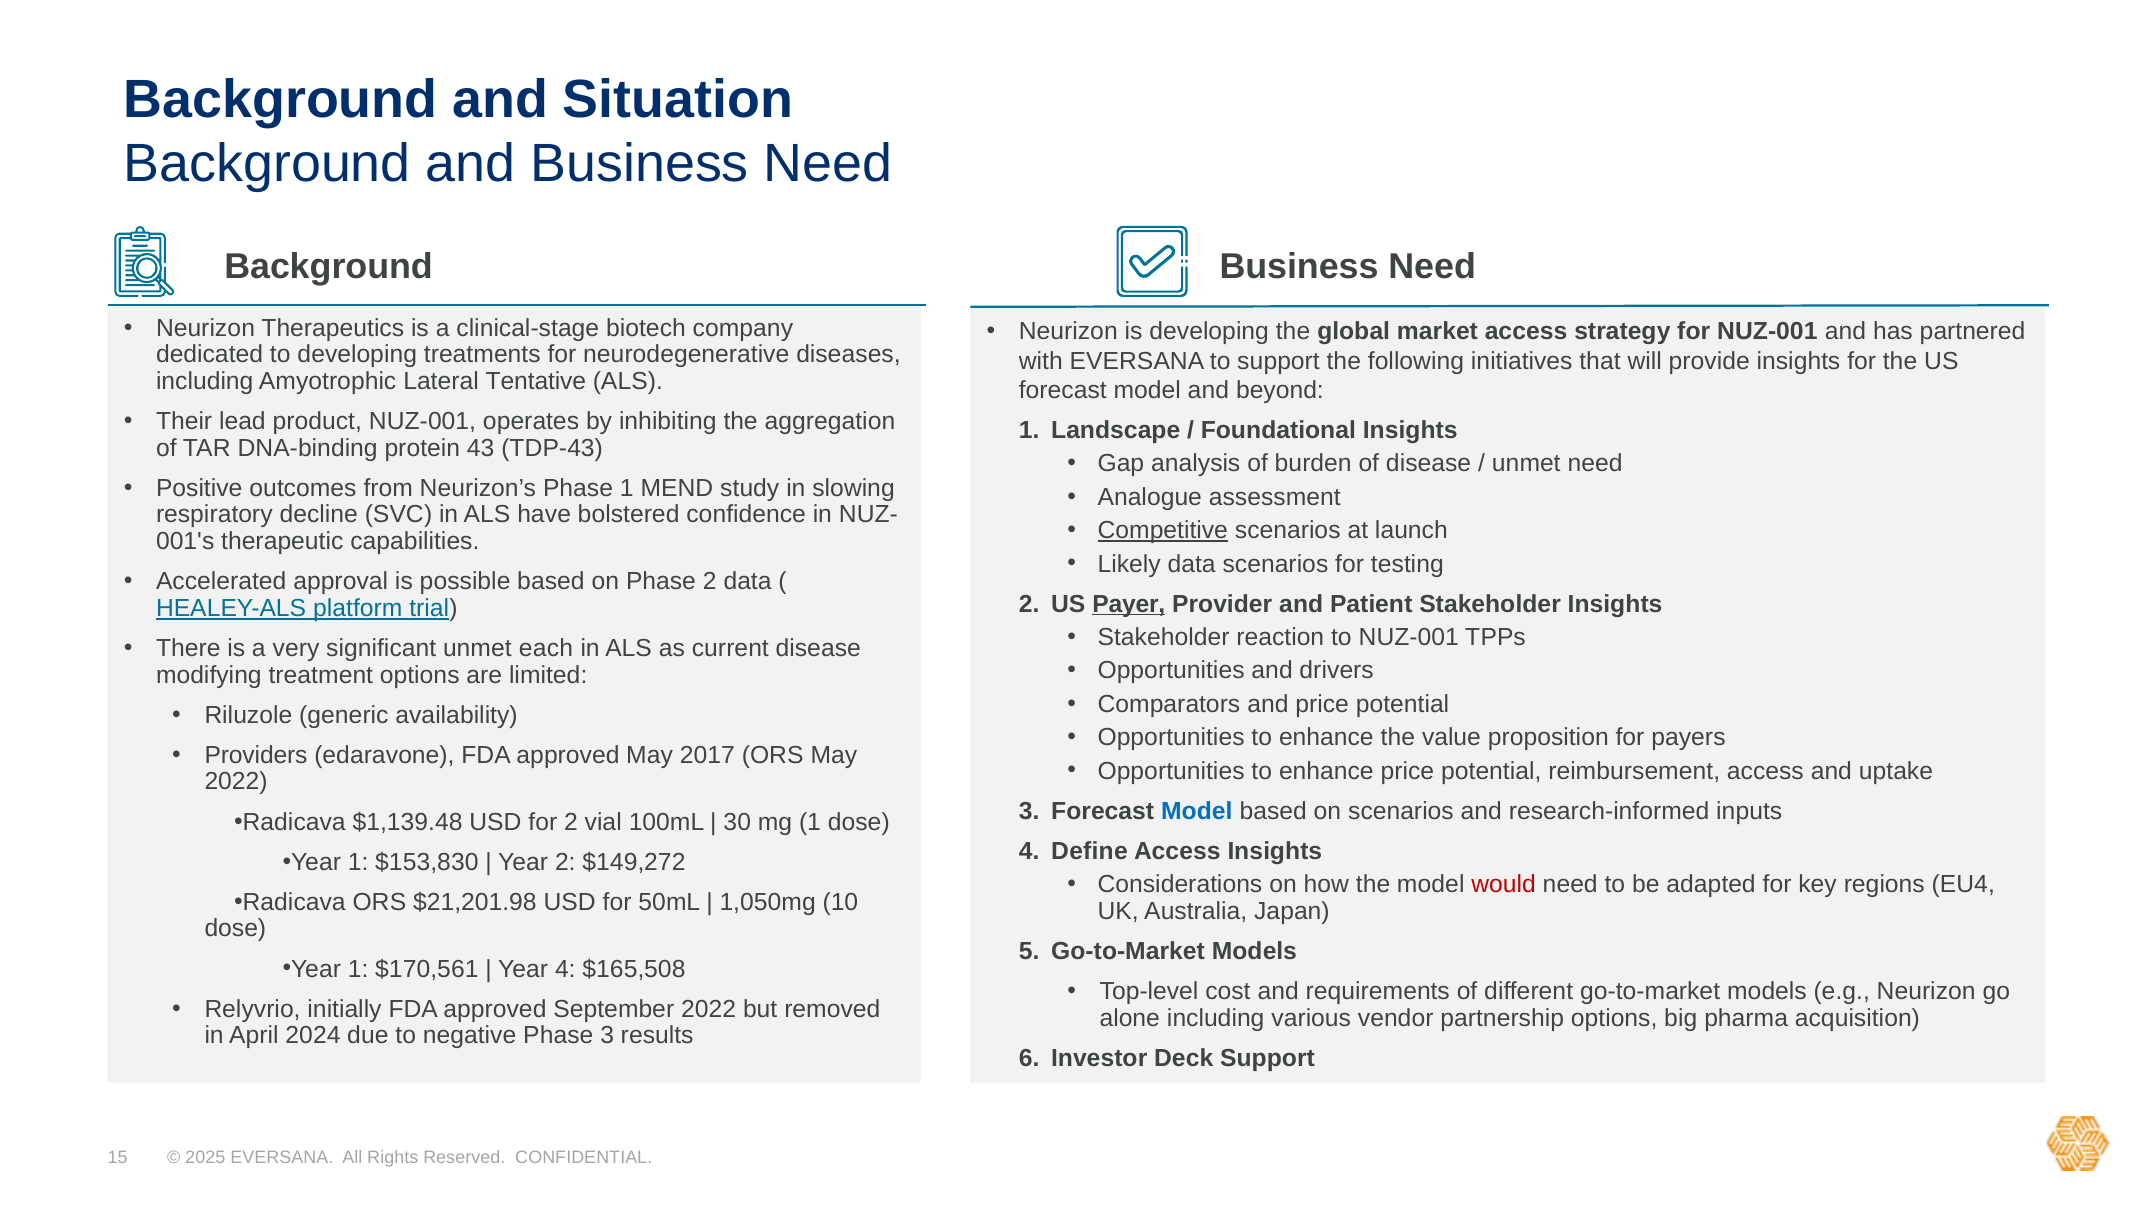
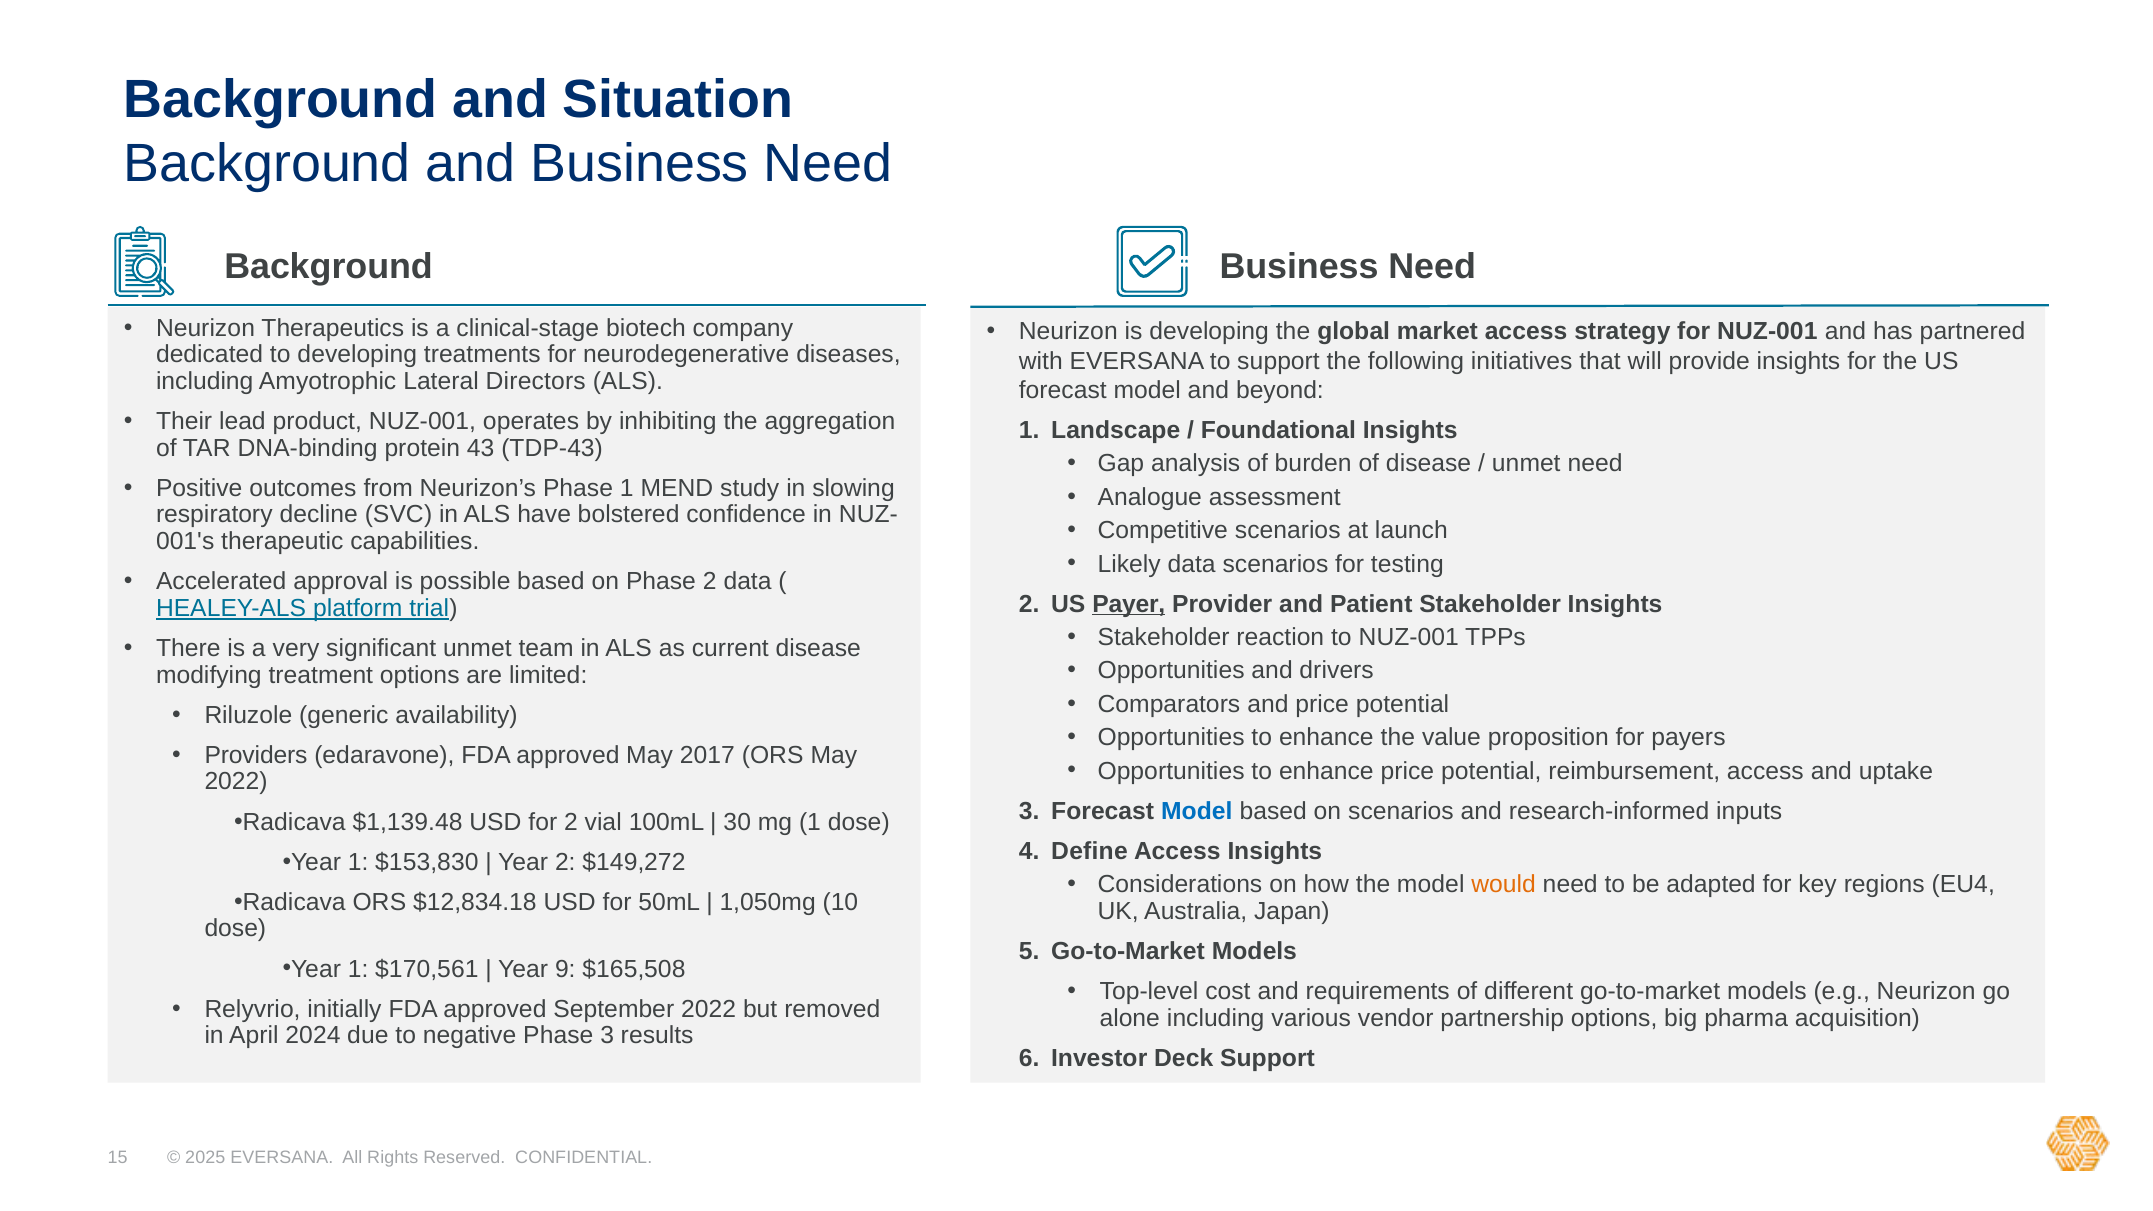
Tentative: Tentative -> Directors (536, 381)
Competitive underline: present -> none (1163, 531)
each: each -> team (546, 648)
would colour: red -> orange (1504, 885)
$21,201.98: $21,201.98 -> $12,834.18 (475, 902)
Year 4: 4 -> 9 (565, 969)
